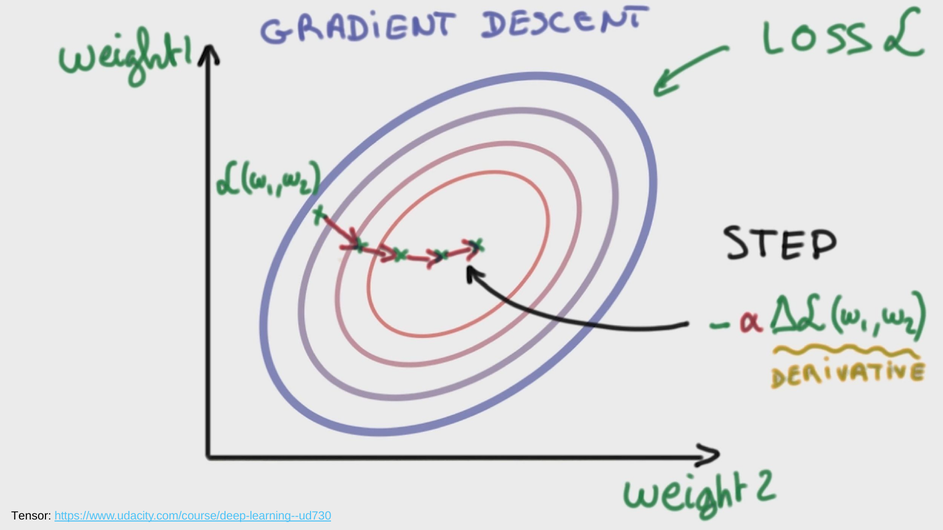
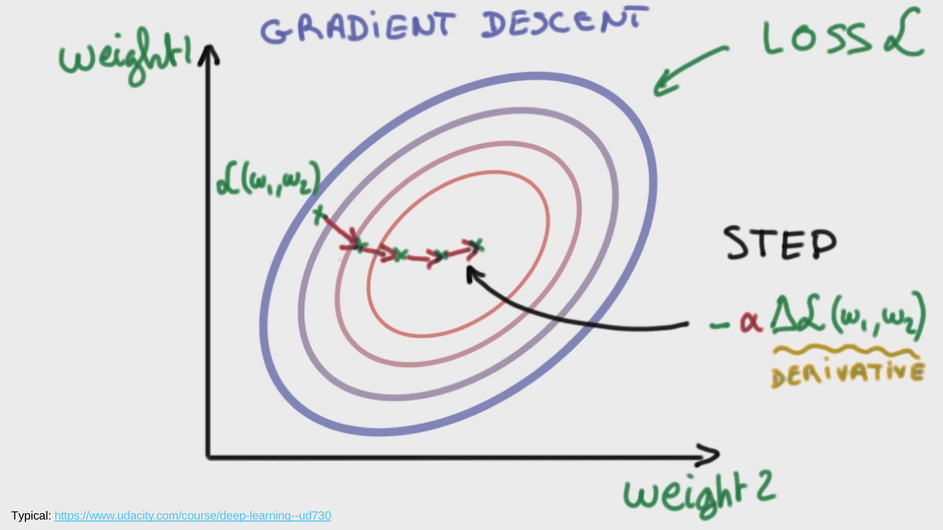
Tensor: Tensor -> Typical (31, 516)
